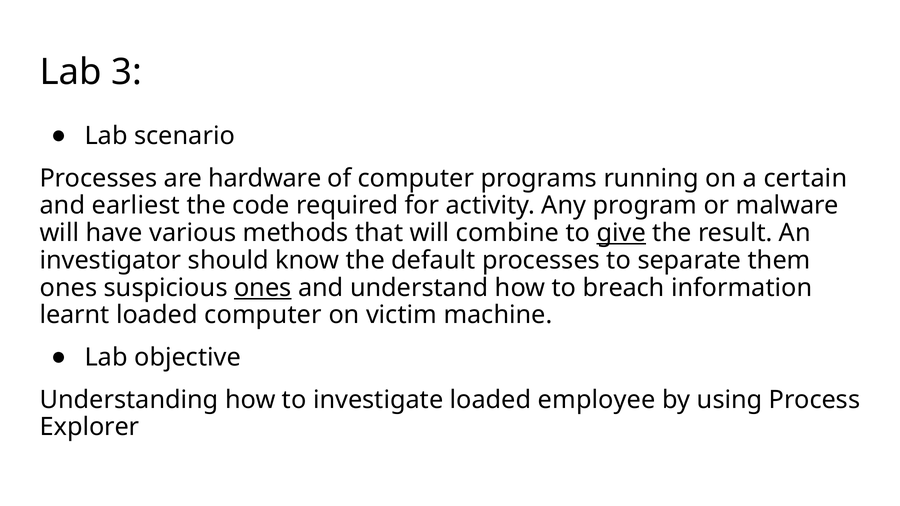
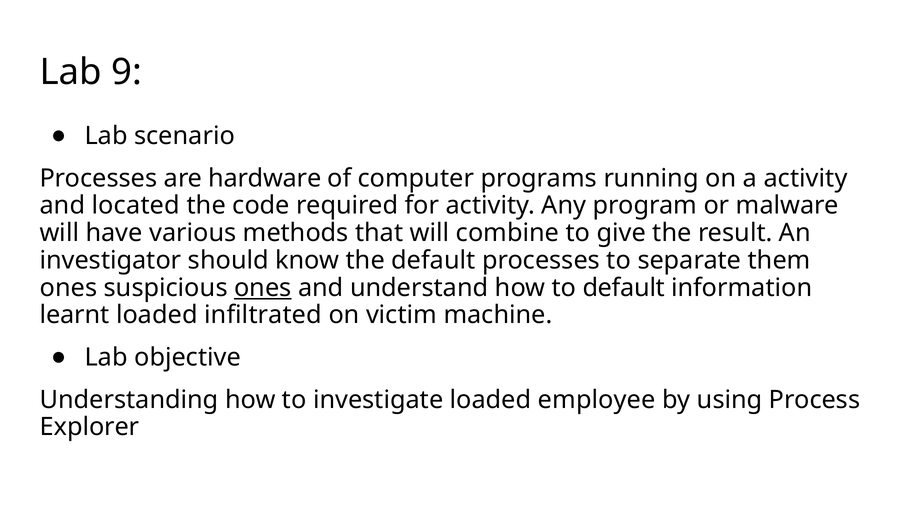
3: 3 -> 9 (127, 72)
a certain: certain -> activity (806, 178)
earliest: earliest -> located (136, 206)
give underline: present -> none (621, 233)
to breach: breach -> default (624, 288)
loaded computer: computer -> infiltrated (263, 315)
